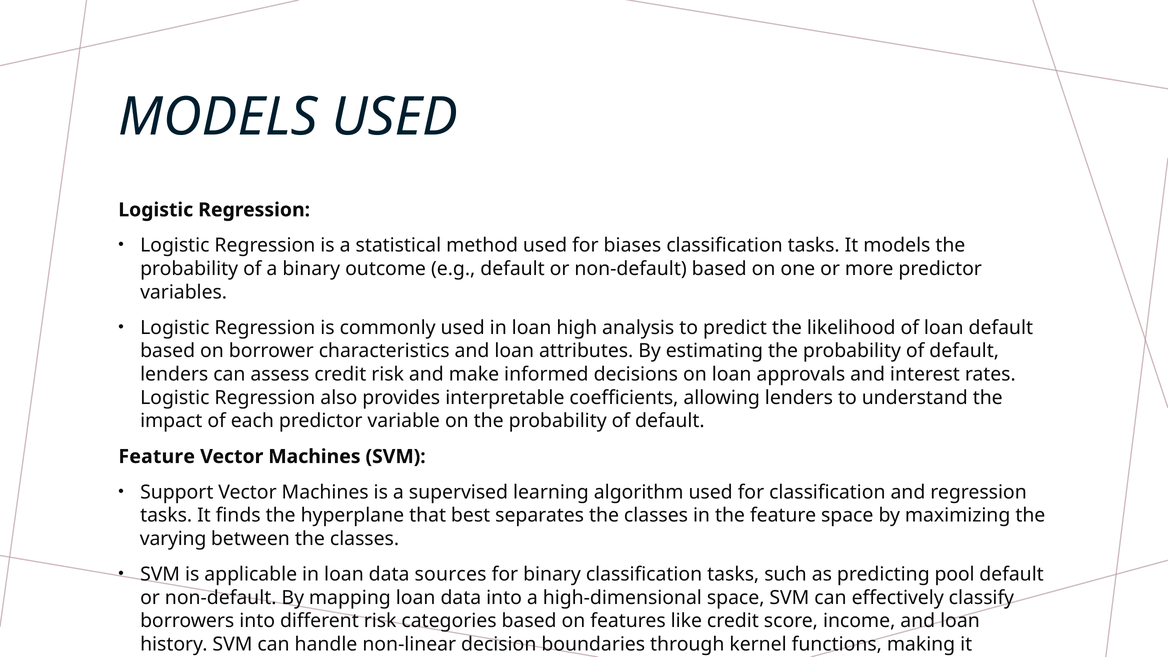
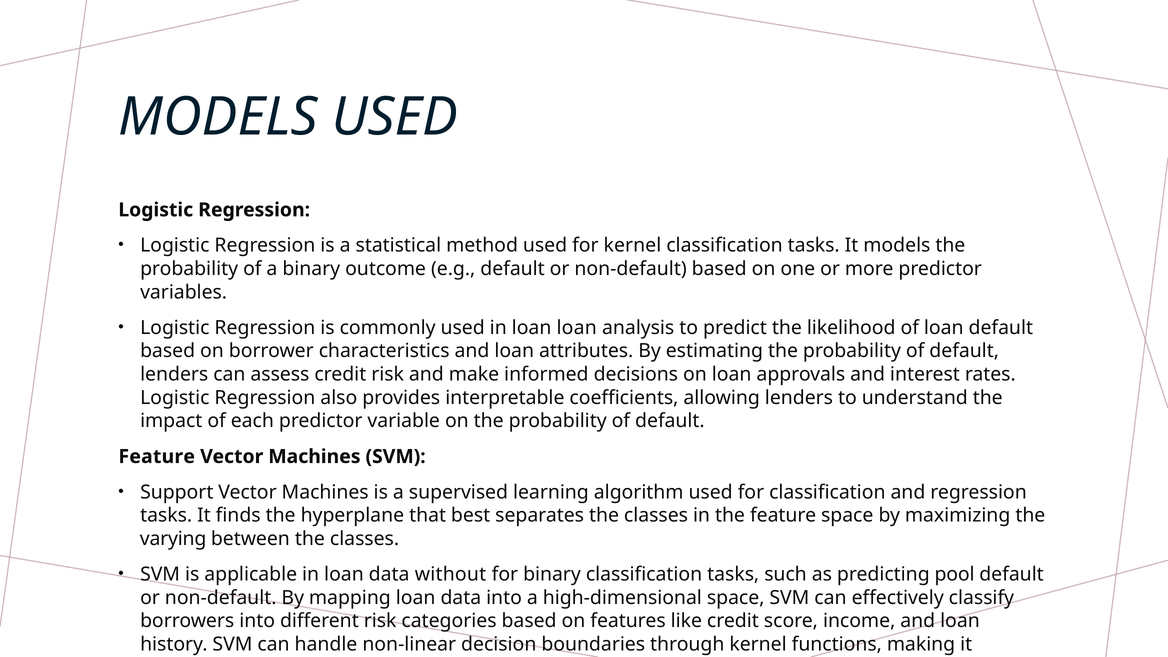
for biases: biases -> kernel (632, 245)
loan high: high -> loan (577, 328)
sources: sources -> without (451, 574)
